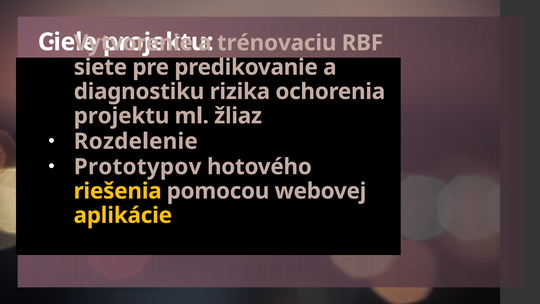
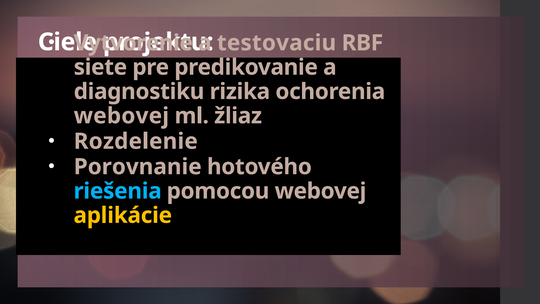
trénovaciu: trénovaciu -> testovaciu (277, 43)
projektu: projektu -> webovej (121, 116)
Prototypov: Prototypov -> Porovnanie (138, 167)
riešenia colour: yellow -> light blue (118, 191)
